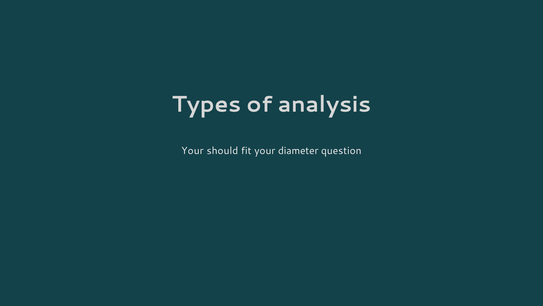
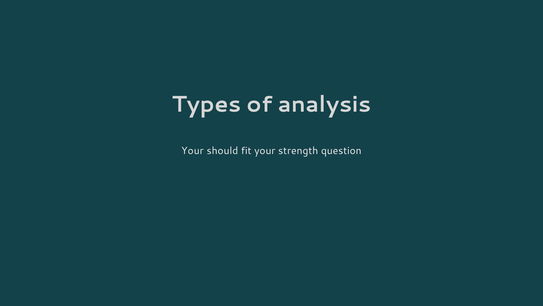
diameter: diameter -> strength (298, 151)
